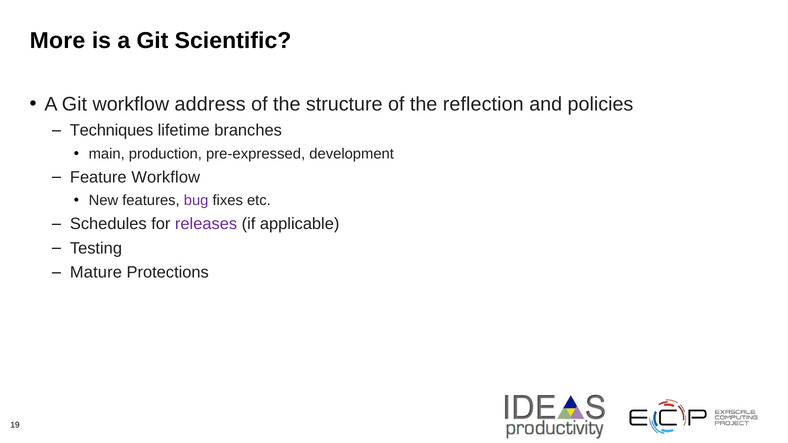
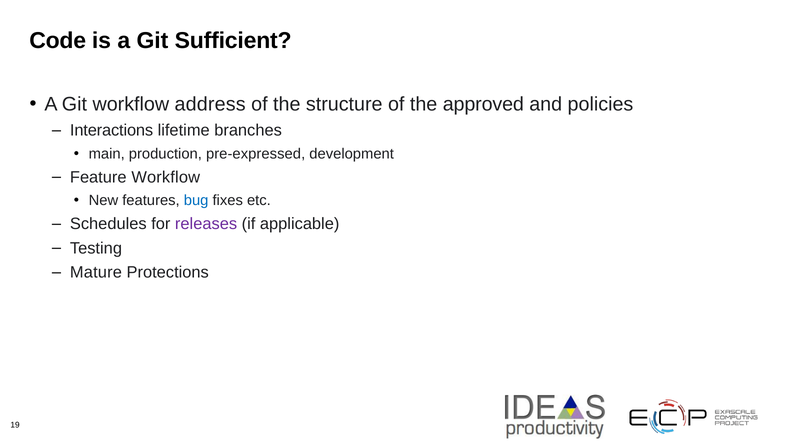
More: More -> Code (58, 41)
Scientific: Scientific -> Sufficient (233, 41)
reflection: reflection -> approved (483, 104)
Techniques: Techniques -> Interactions (112, 130)
bug colour: purple -> blue (196, 201)
